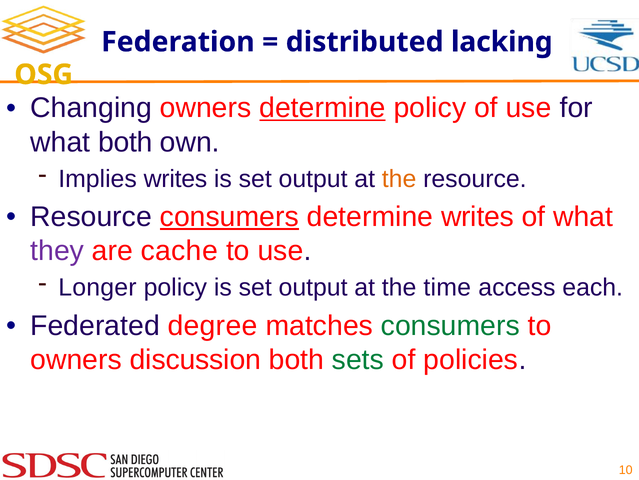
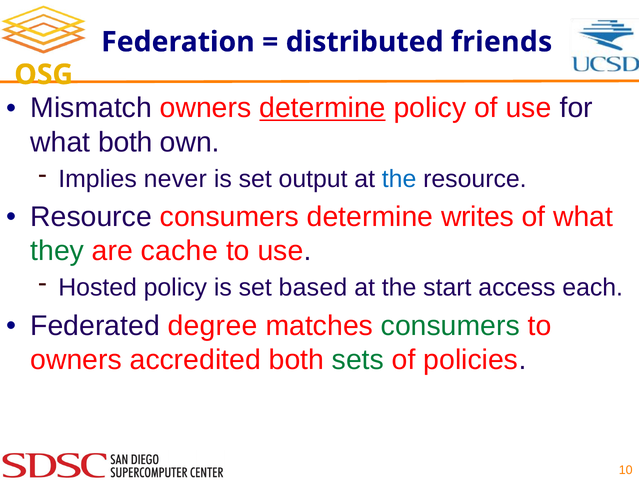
lacking: lacking -> friends (502, 42)
Changing: Changing -> Mismatch (91, 108)
Implies writes: writes -> never (175, 179)
the colour: orange -> blue (399, 179)
consumers underline: present -> none (229, 216)
they colour: purple -> green (57, 251)
Longer: Longer -> Hosted (98, 287)
policy is set output: output -> based (313, 287)
time: time -> start (447, 287)
discussion: discussion -> accredited (195, 359)
